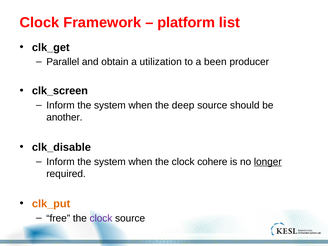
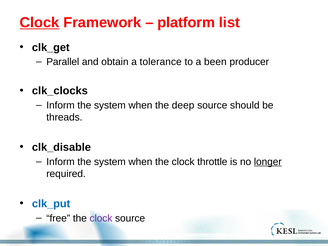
Clock underline: none -> present (40, 23)
utilization: utilization -> tolerance (161, 62)
clk_screen: clk_screen -> clk_clocks (60, 91)
another: another -> threads (64, 117)
cohere: cohere -> throttle (212, 162)
clk_put colour: orange -> blue (51, 204)
